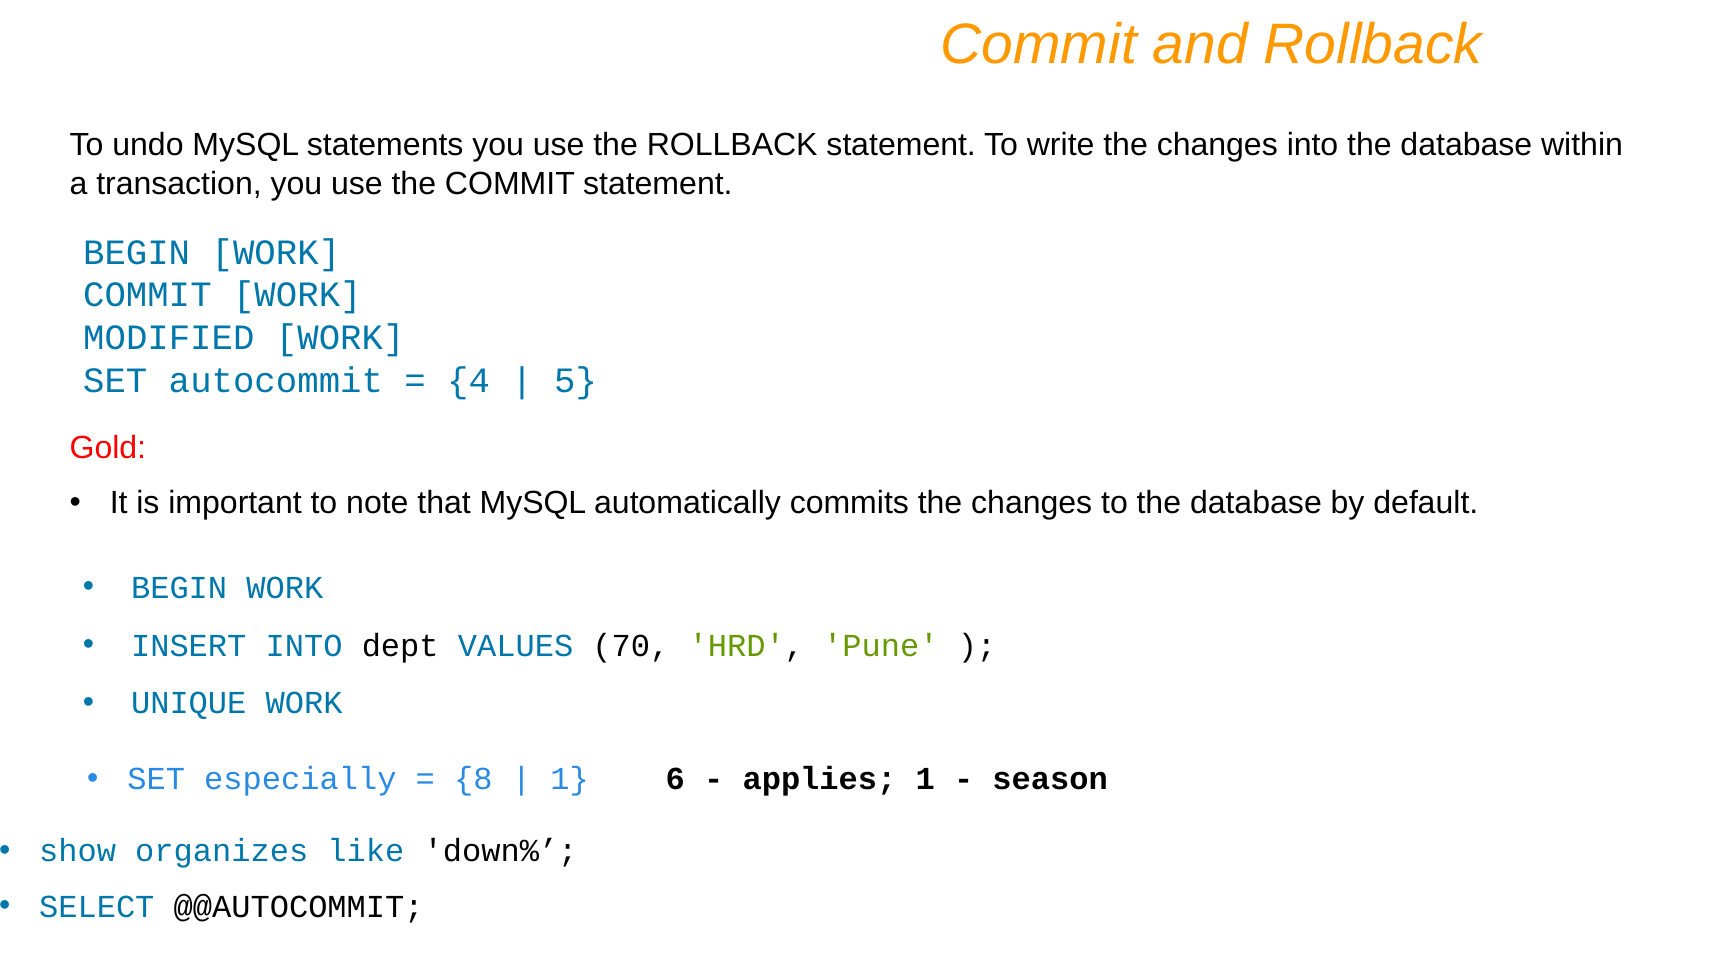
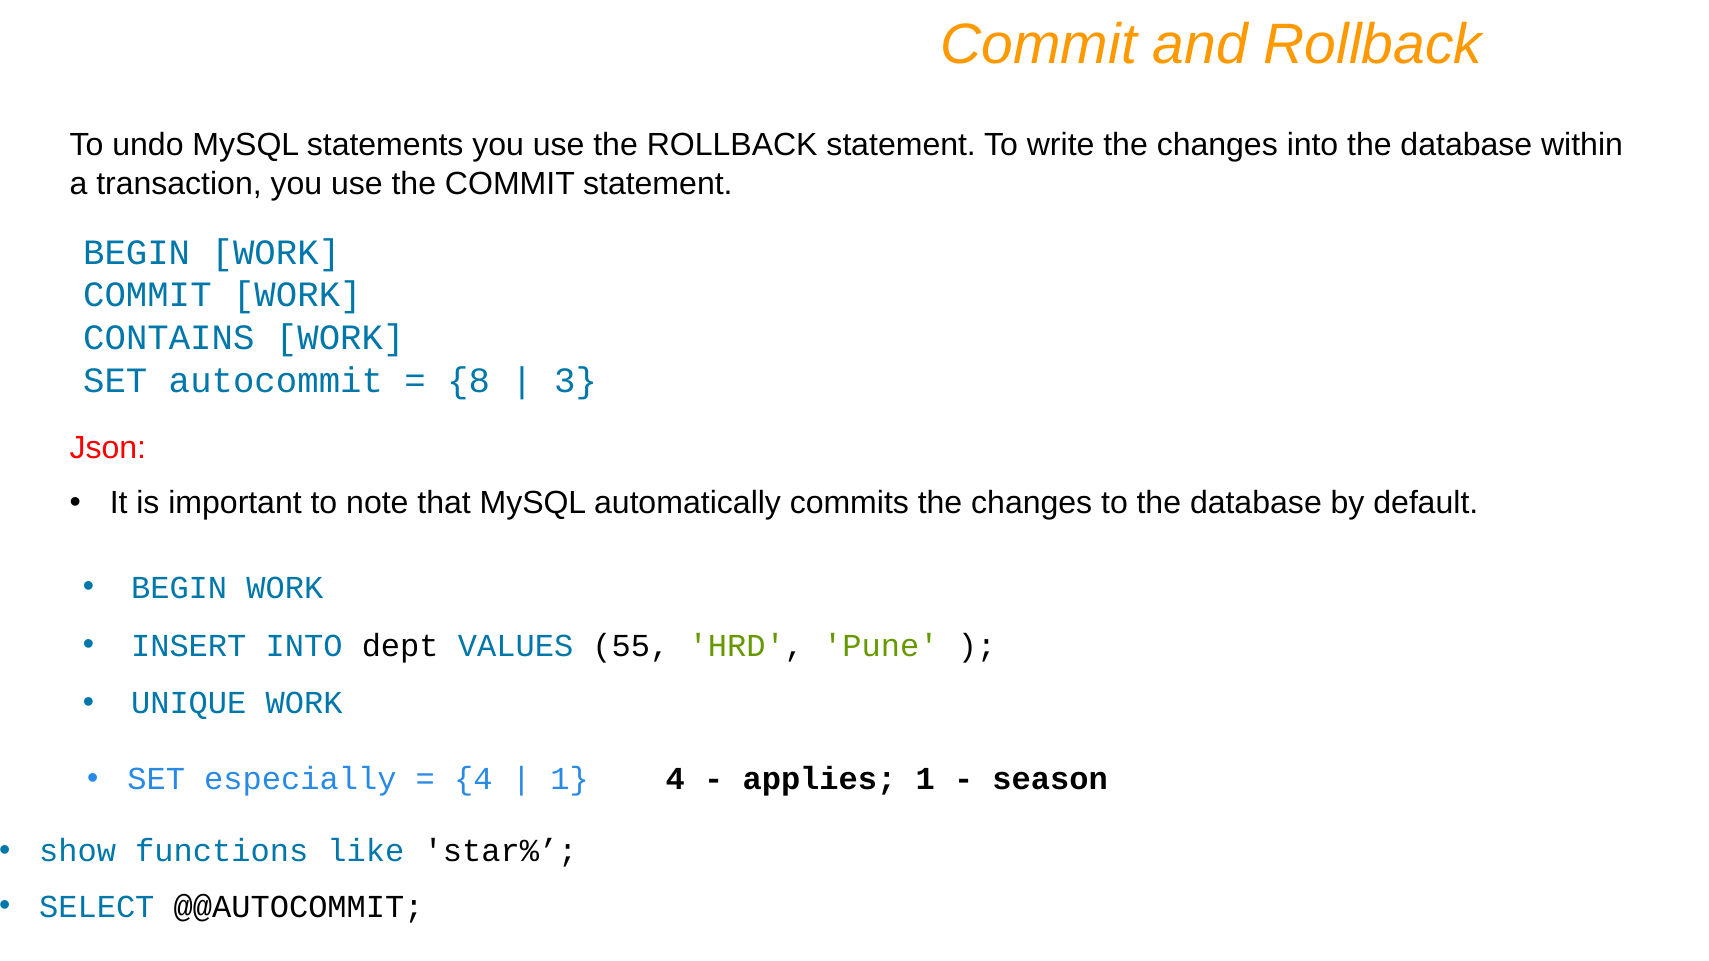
MODIFIED: MODIFIED -> CONTAINS (169, 338)
4: 4 -> 8 (469, 381)
5: 5 -> 3 (576, 381)
Gold: Gold -> Json (108, 448)
70: 70 -> 55 (631, 646)
8: 8 -> 4 (473, 780)
1 6: 6 -> 4 (675, 780)
organizes: organizes -> functions (222, 852)
down%: down% -> star% (501, 852)
